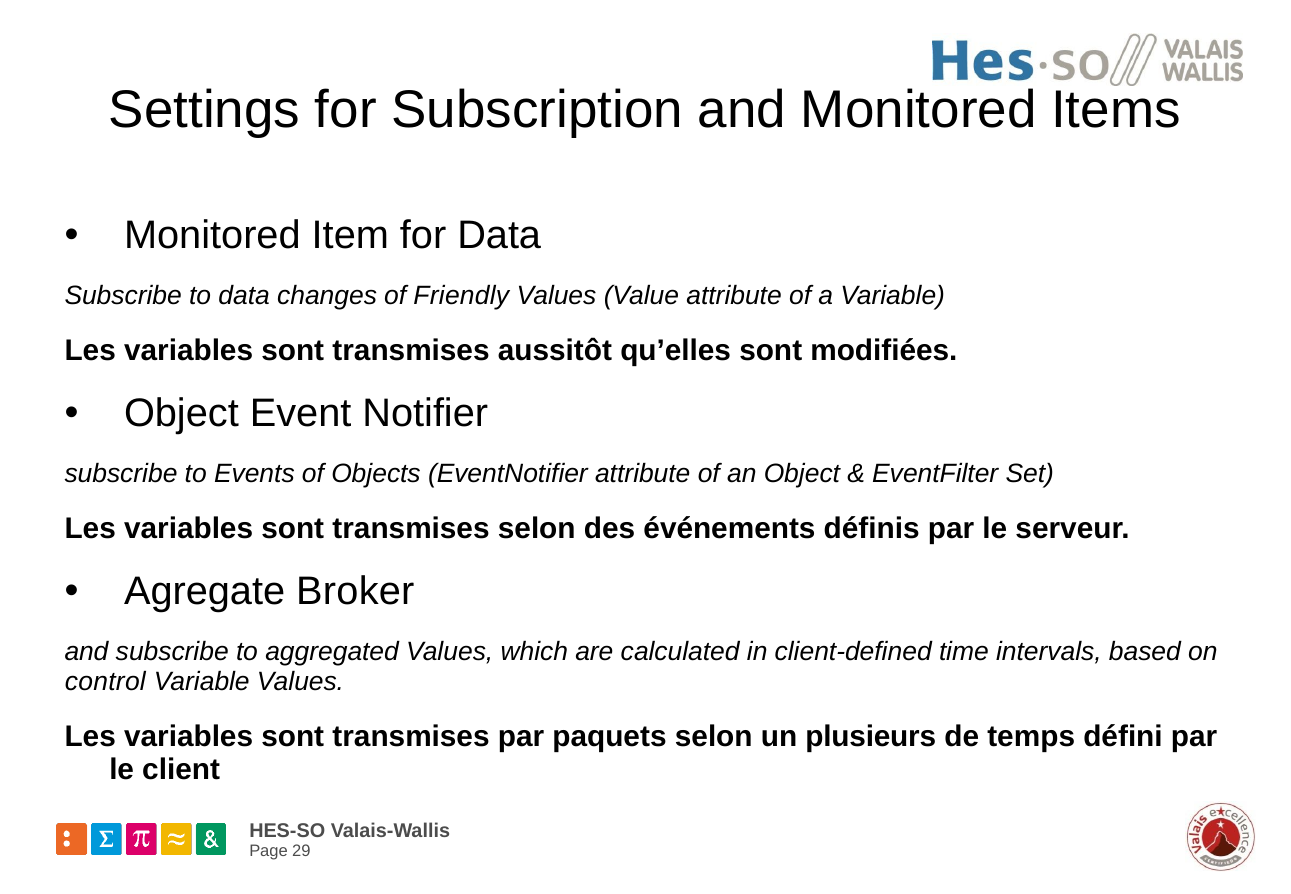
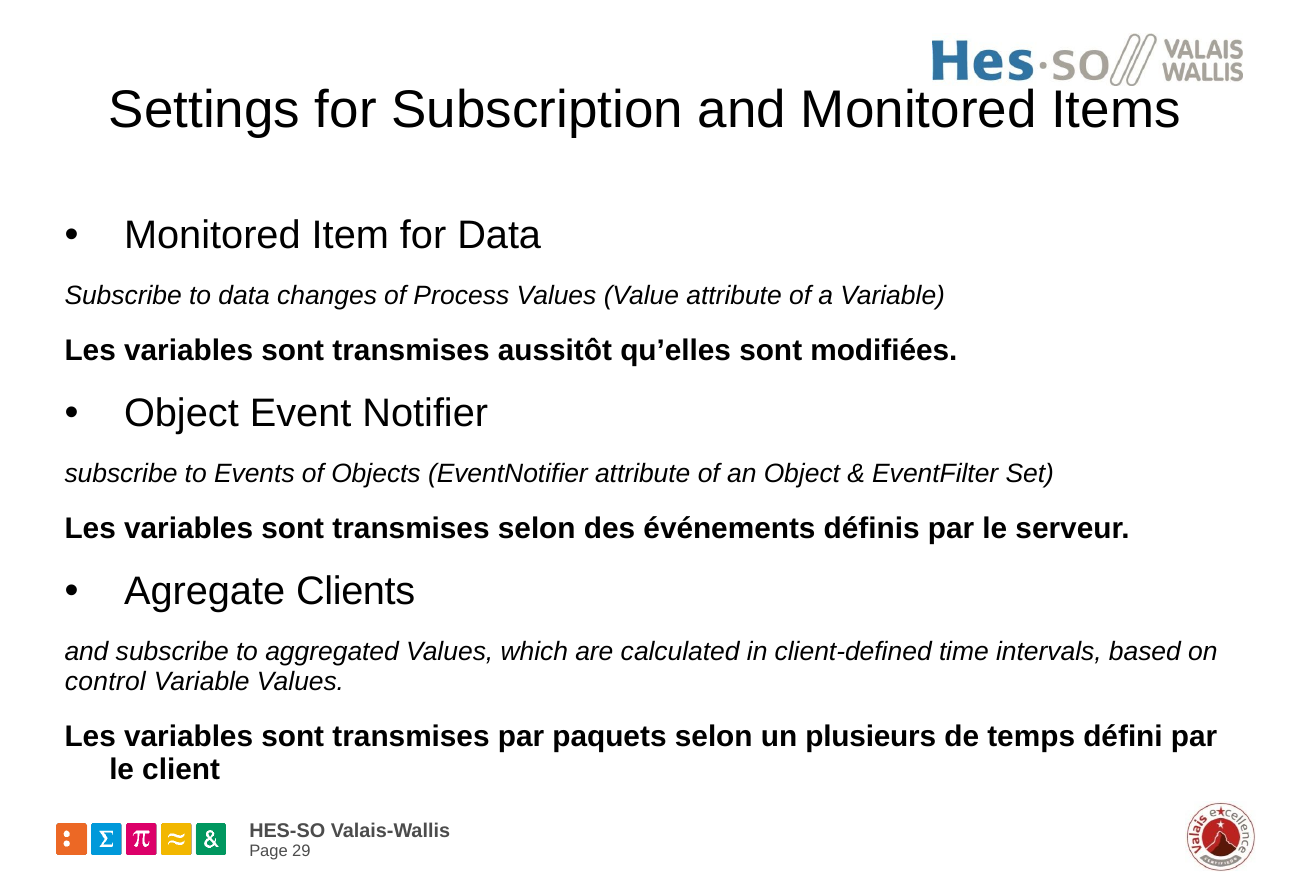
Friendly: Friendly -> Process (461, 296)
Broker: Broker -> Clients (356, 591)
